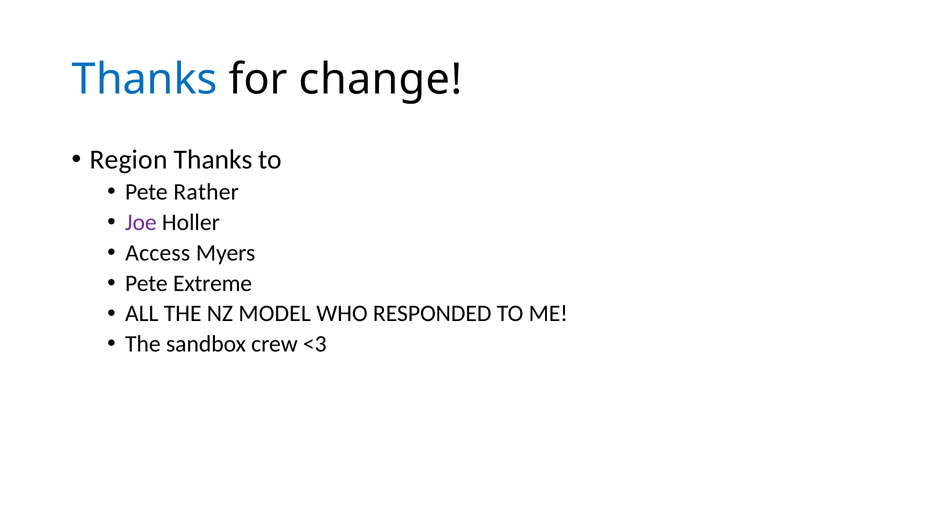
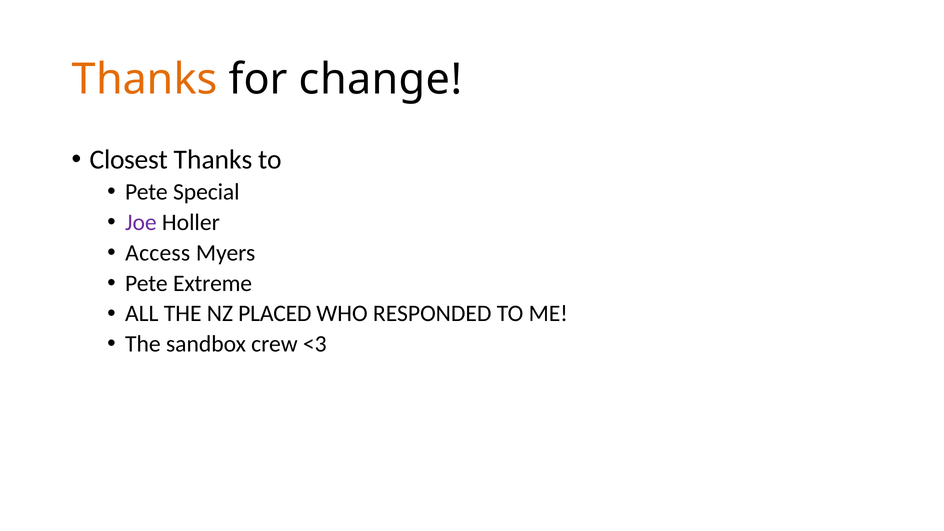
Thanks colour: blue -> orange (145, 79)
Region: Region -> Closest (129, 160)
Rather: Rather -> Special (206, 192)
MODEL: MODEL -> PLACED (275, 314)
